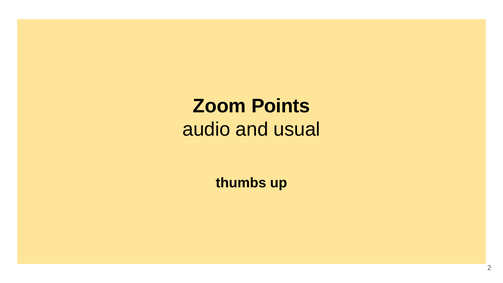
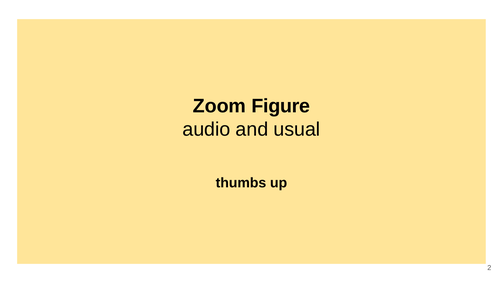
Points: Points -> Figure (281, 106)
